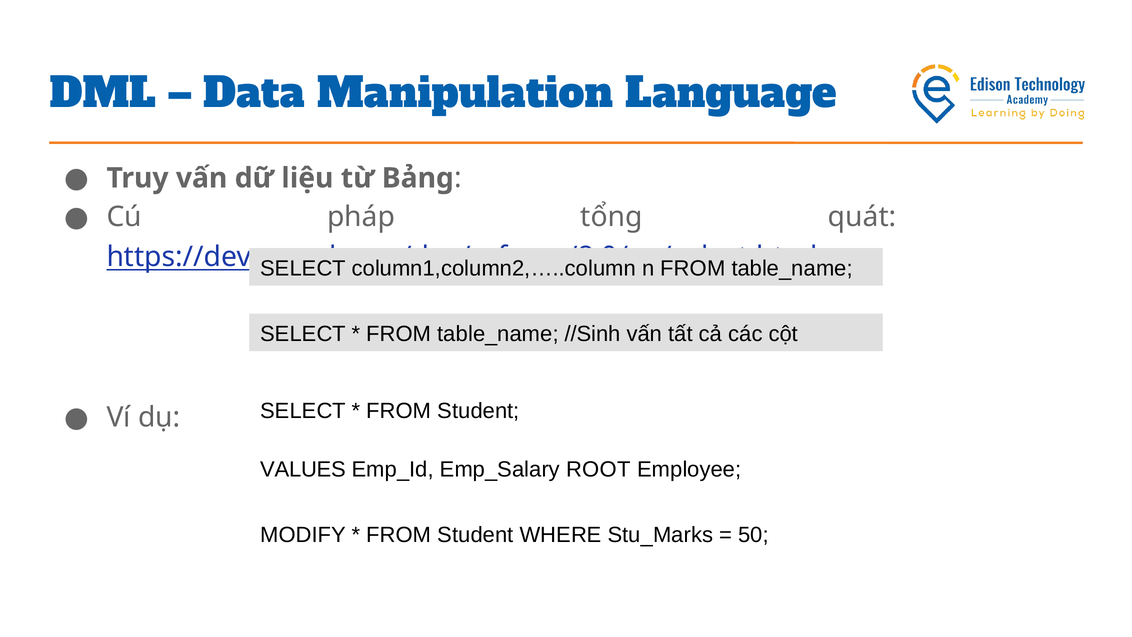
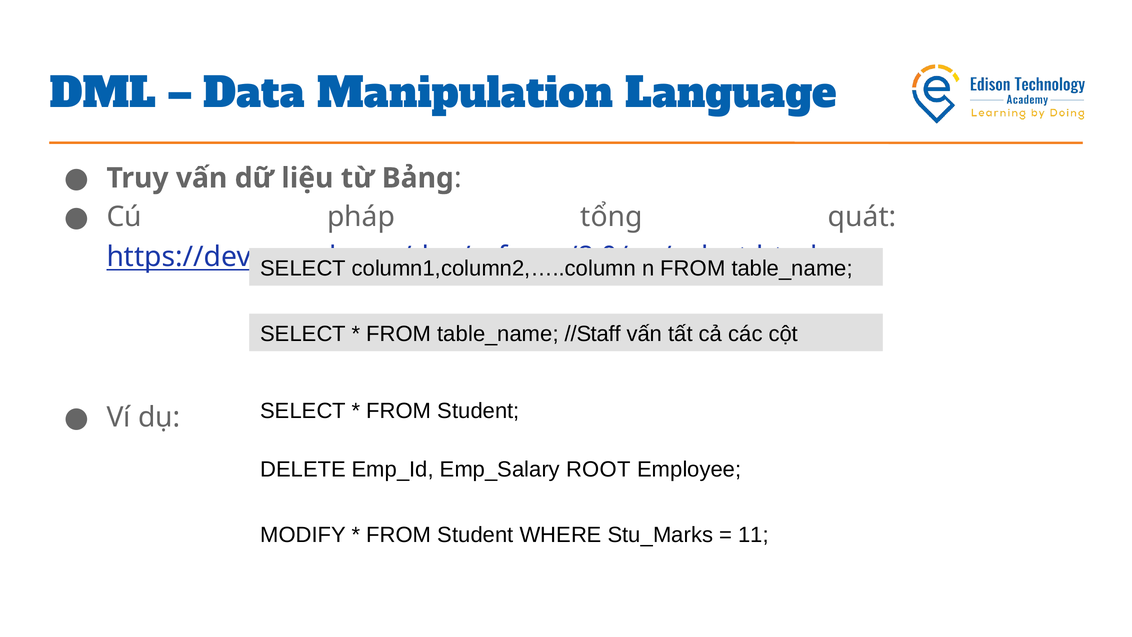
//Sinh: //Sinh -> //Staff (593, 334)
VALUES: VALUES -> DELETE (303, 469)
50: 50 -> 11 (753, 535)
